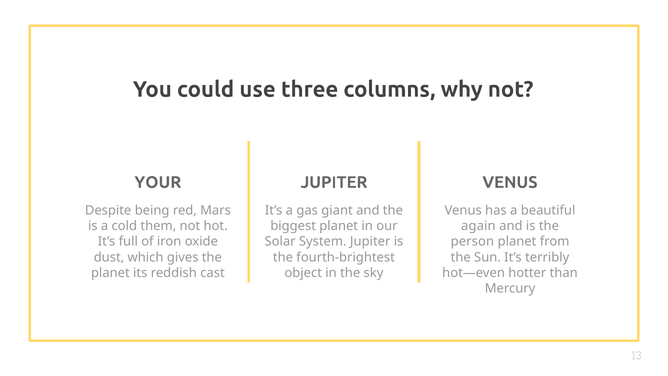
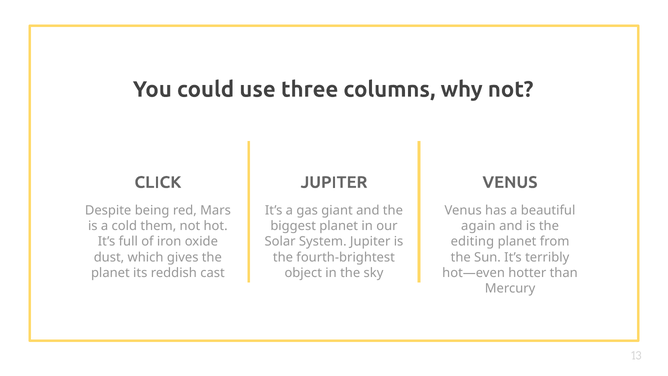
YOUR: YOUR -> CLICK (158, 182)
person: person -> editing (472, 241)
